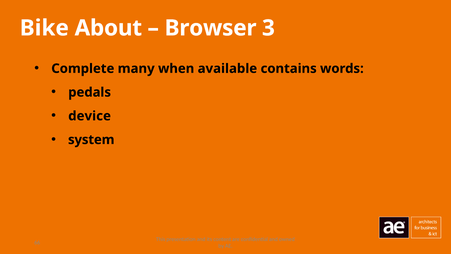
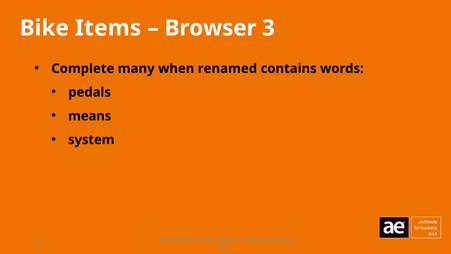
About: About -> Items (108, 28)
available: available -> renamed (227, 68)
device: device -> means (90, 116)
